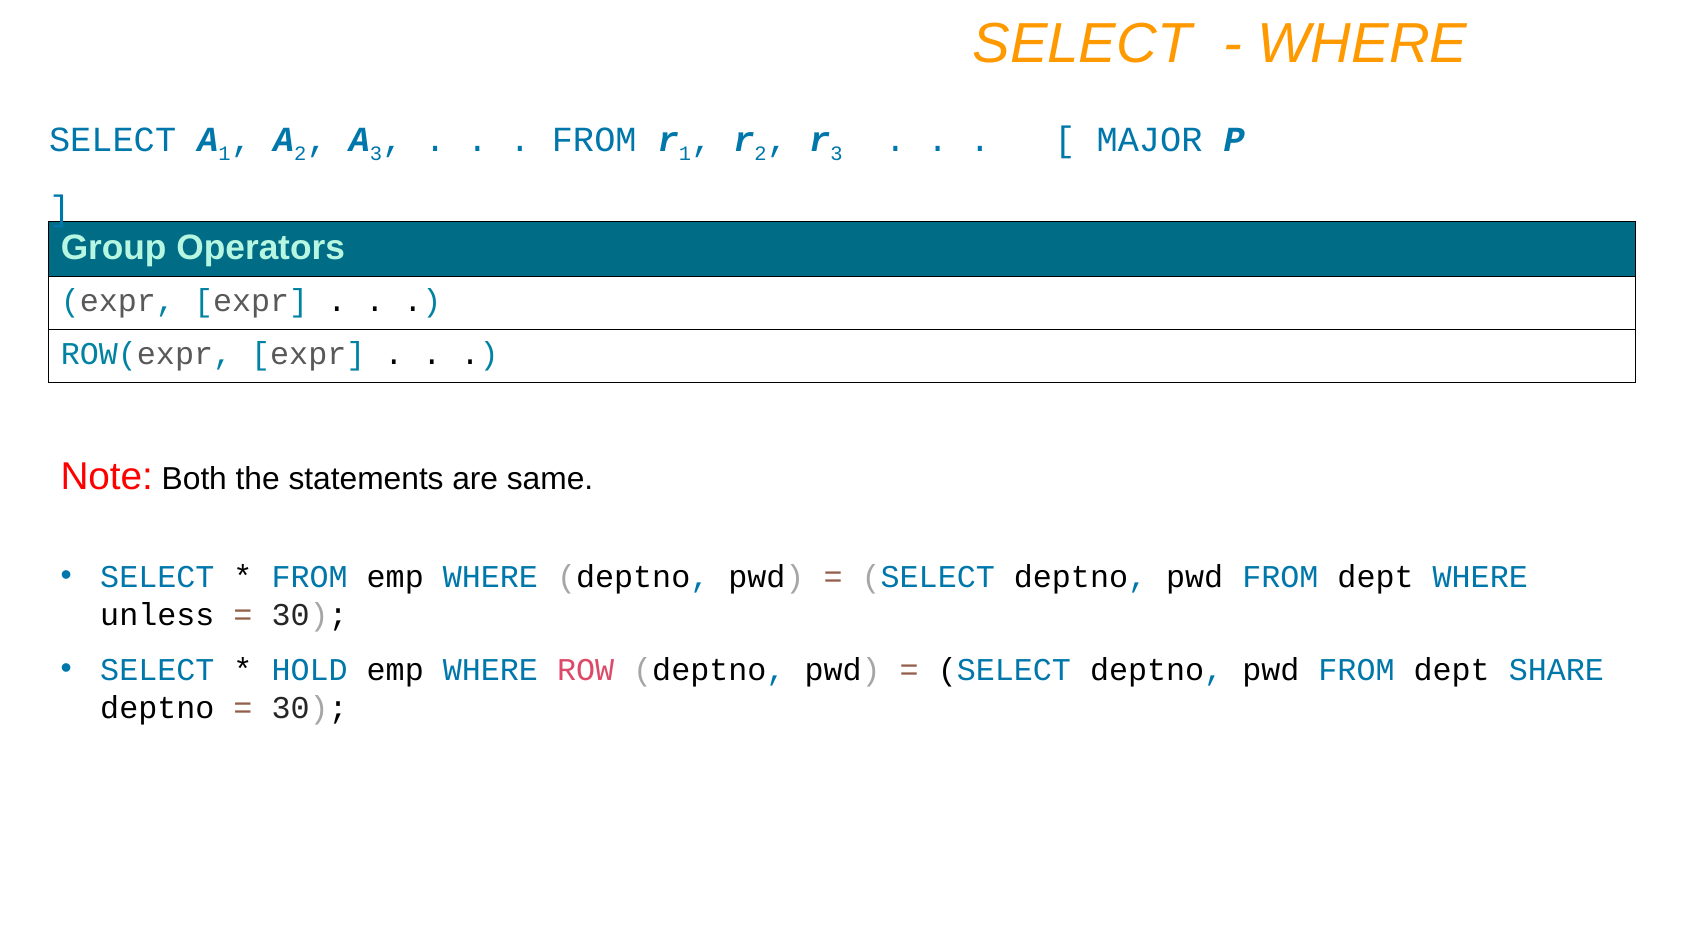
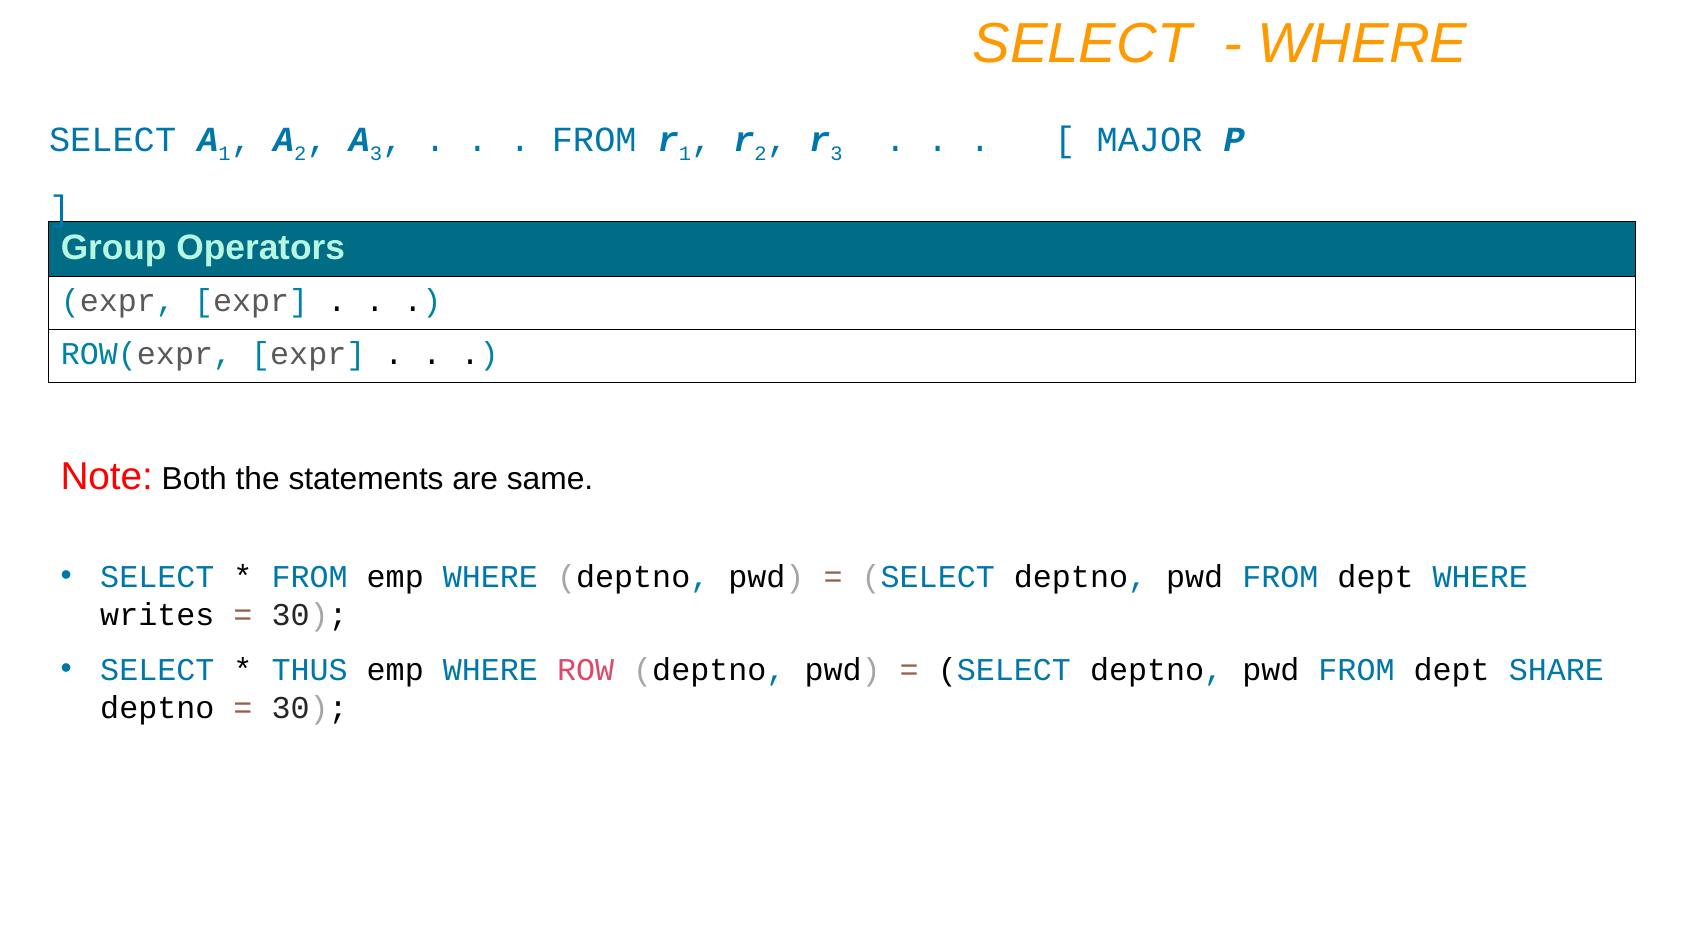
unless: unless -> writes (157, 614)
HOLD: HOLD -> THUS (310, 669)
